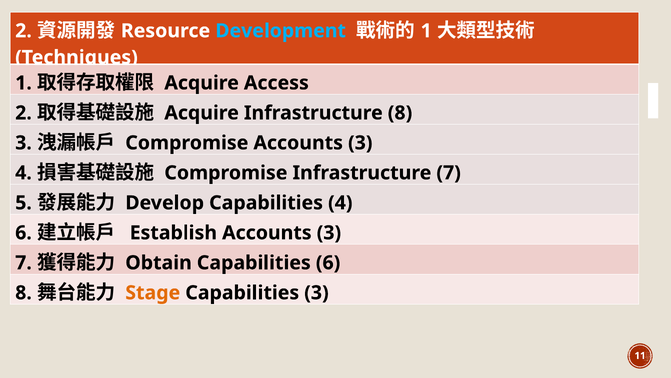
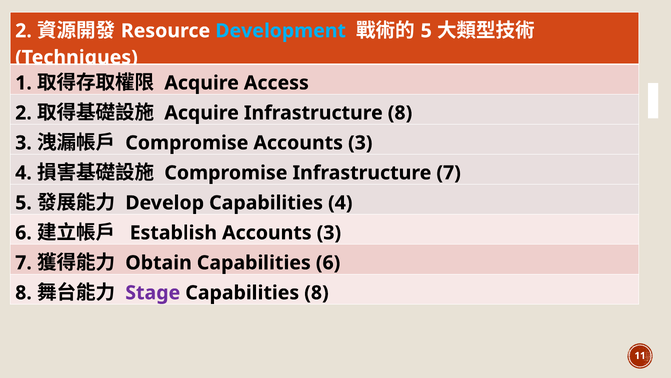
1: 1 -> 5 (426, 31)
Stage colour: orange -> purple (153, 292)
Capabilities 3: 3 -> 8 (316, 292)
